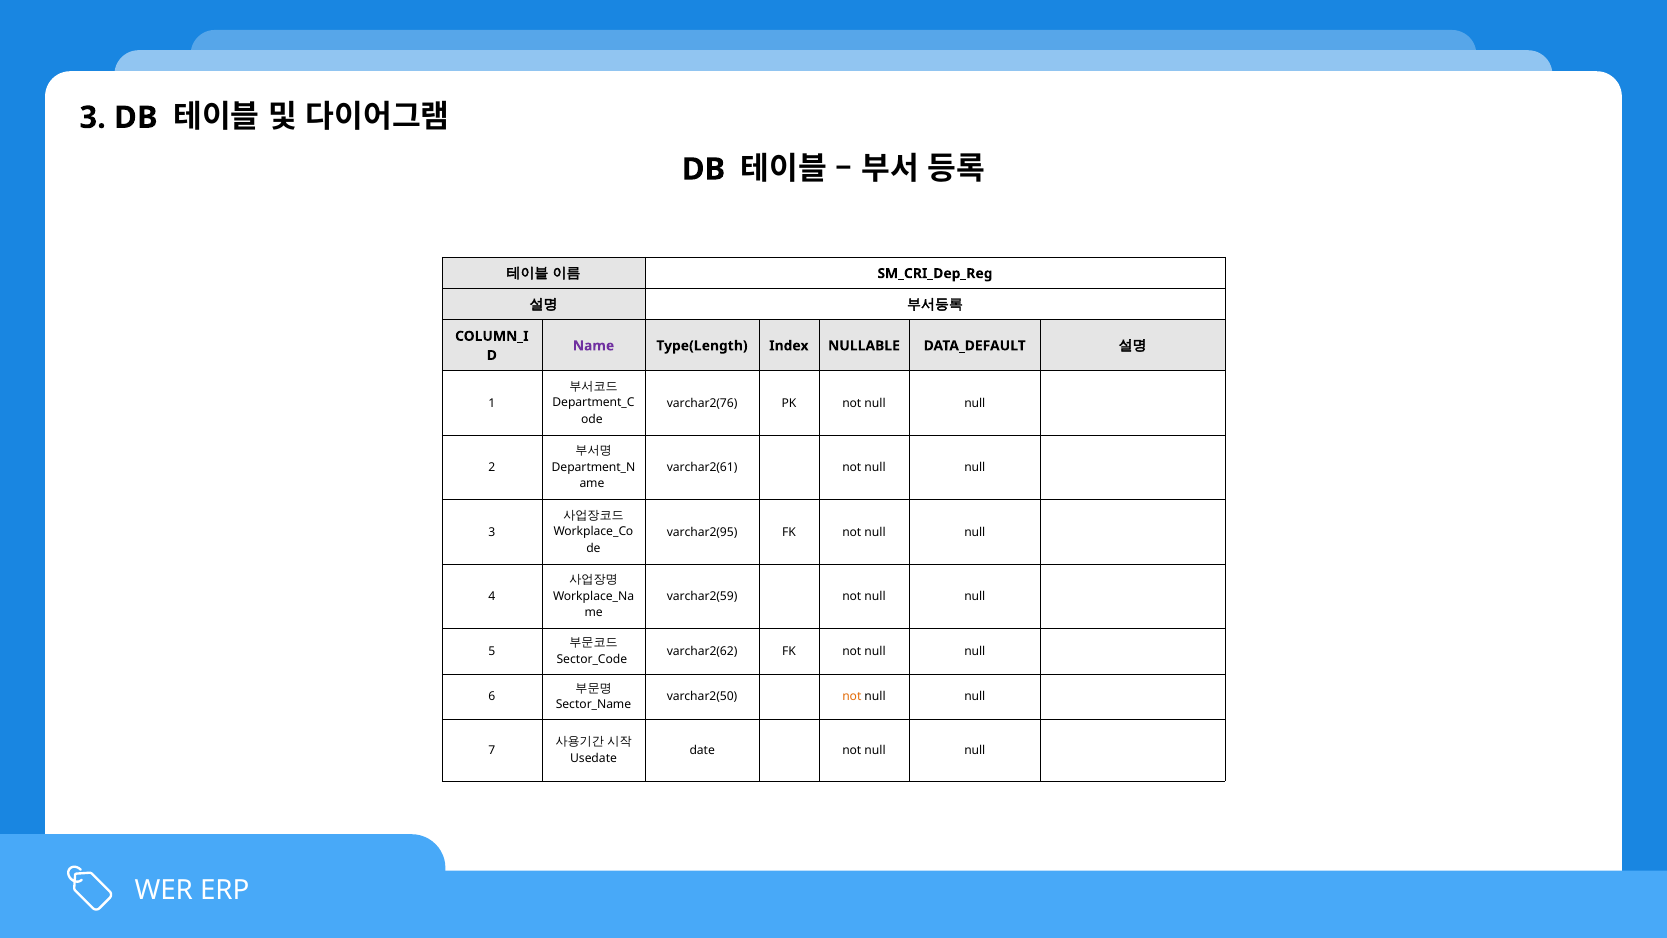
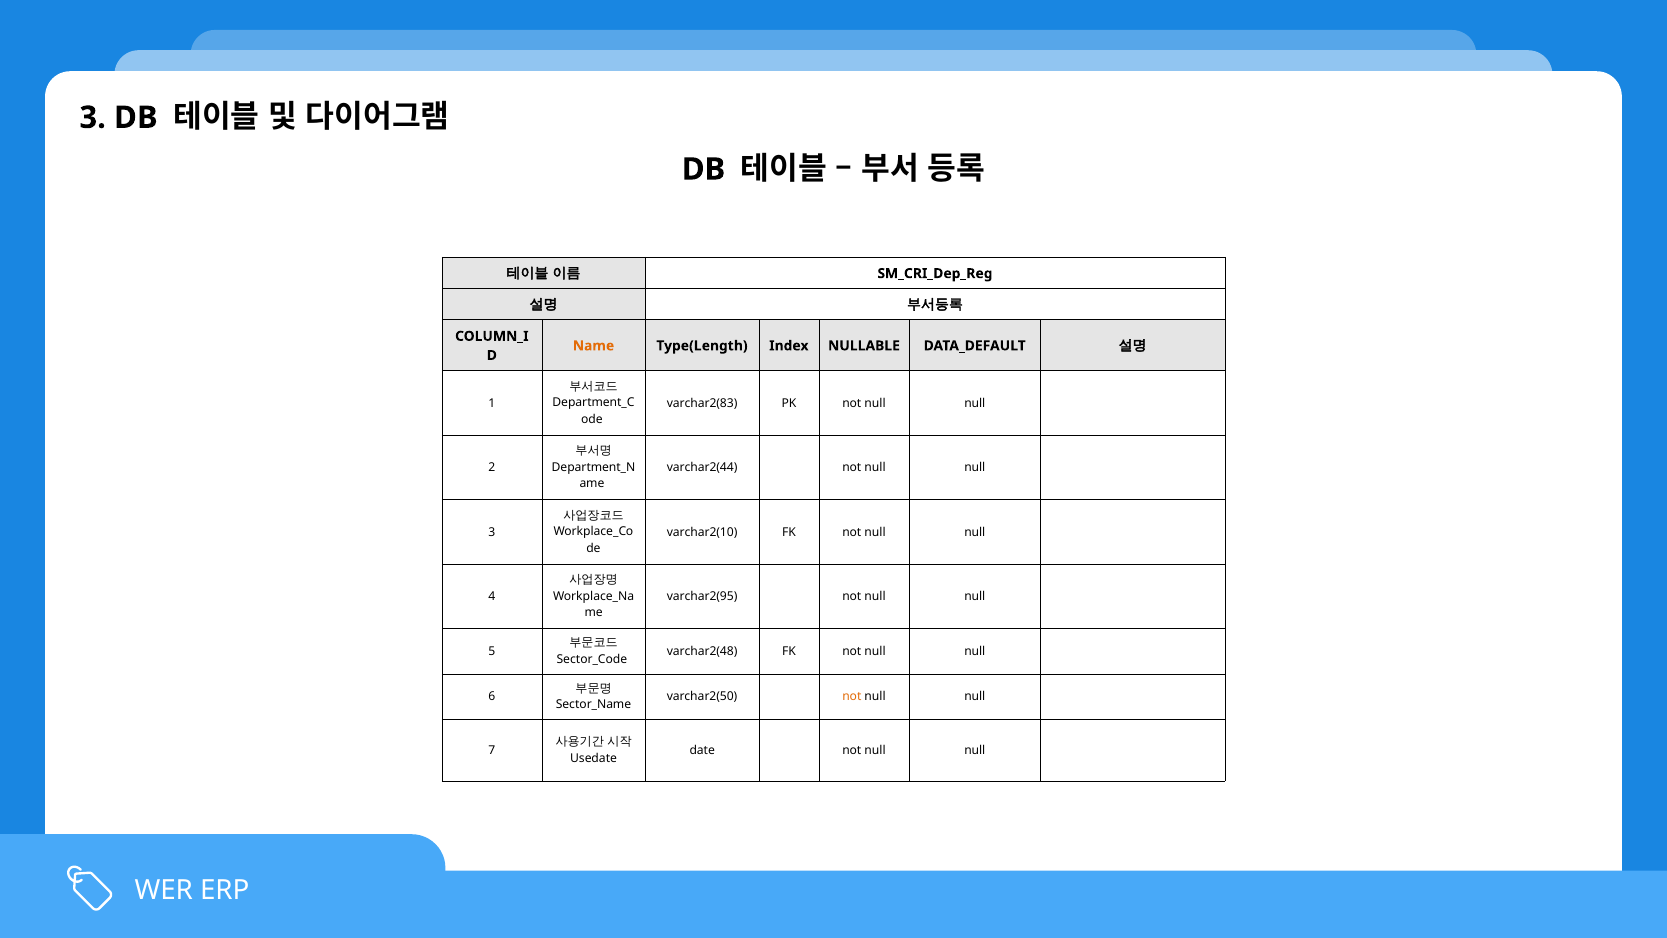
Name colour: purple -> orange (593, 346)
varchar2(76: varchar2(76 -> varchar2(83 (702, 403)
varchar2(61: varchar2(61 -> varchar2(44 (702, 468)
varchar2(95: varchar2(95 -> varchar2(10 (702, 532)
varchar2(59: varchar2(59 -> varchar2(95 (702, 597)
varchar2(62: varchar2(62 -> varchar2(48 (702, 652)
